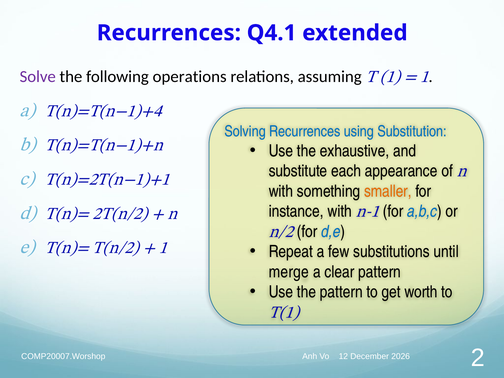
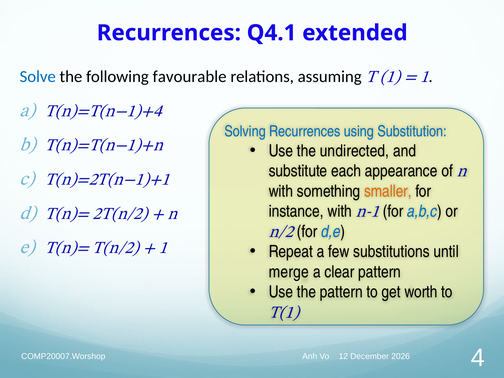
Solve colour: purple -> blue (38, 77)
operations: operations -> favourable (190, 77)
exhaustive: exhaustive -> undirected (355, 151)
2: 2 -> 4 (478, 358)
